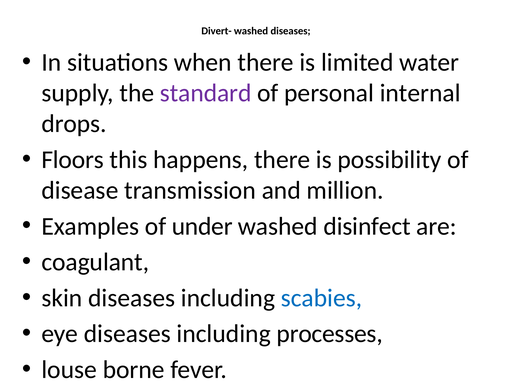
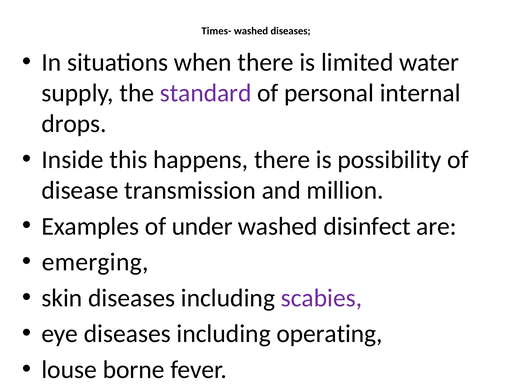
Divert-: Divert- -> Times- (216, 31)
Floors: Floors -> Inside (73, 160)
coagulant: coagulant -> emerging (95, 262)
scabies colour: blue -> purple (322, 298)
processes: processes -> operating (330, 334)
